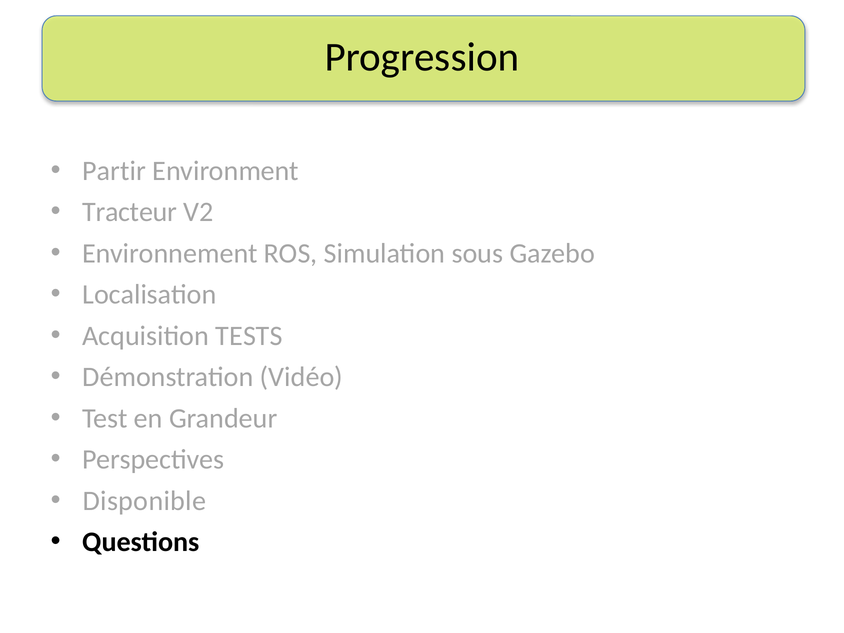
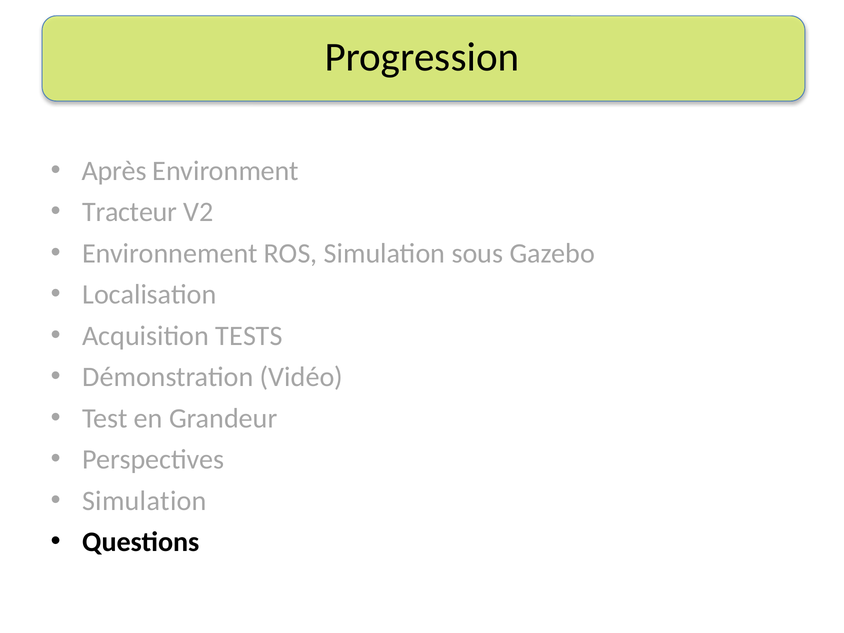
Partir: Partir -> Après (114, 171)
Disponible: Disponible -> Simulation (144, 501)
